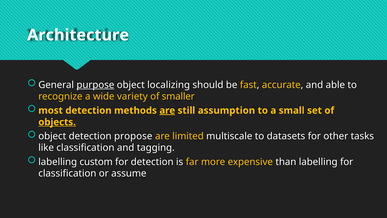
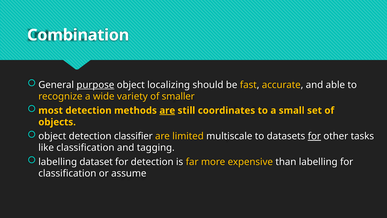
Architecture: Architecture -> Combination (78, 35)
assumption: assumption -> coordinates (226, 110)
objects underline: present -> none (57, 122)
propose: propose -> classifier (133, 136)
for underline: none -> present (314, 136)
custom: custom -> dataset (96, 162)
